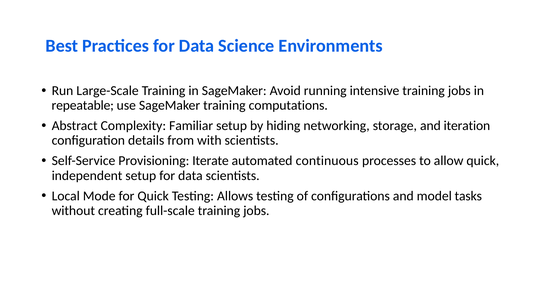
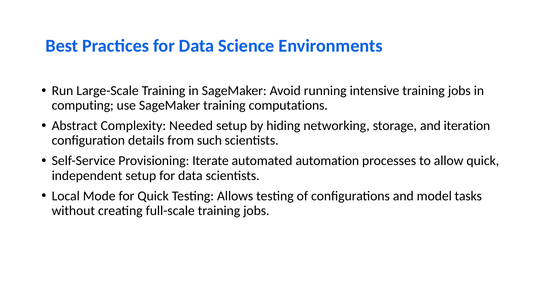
repeatable: repeatable -> computing (83, 105)
Familiar: Familiar -> Needed (191, 126)
with: with -> such (209, 140)
continuous: continuous -> automation (327, 161)
